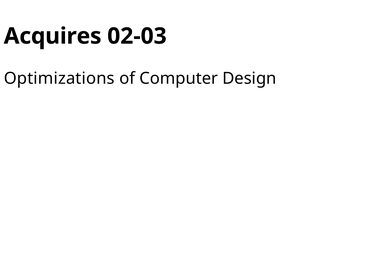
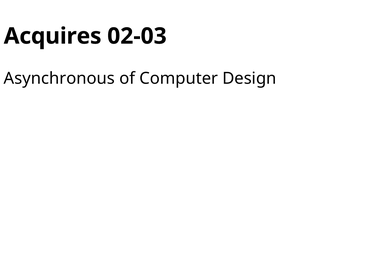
Optimizations: Optimizations -> Asynchronous (59, 78)
